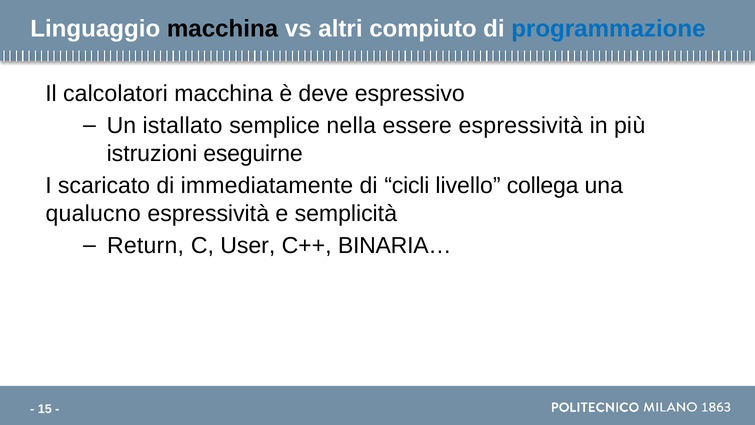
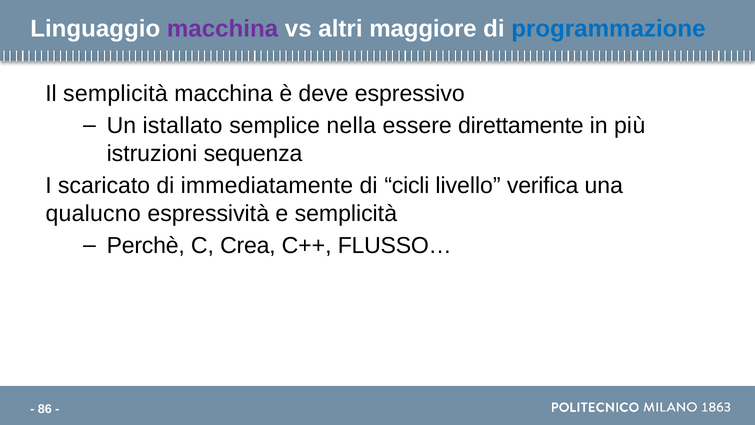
macchina colour: black -> purple (223, 29)
compiuto: compiuto -> maggiore (423, 29)
Il calcolatori: calcolatori -> semplicità (115, 93)
essere espressività: espressività -> direttamente (521, 126)
eseguirne: eseguirne -> sequenza (253, 153)
collega: collega -> verifica (543, 186)
Return: Return -> Perchè (146, 246)
User: User -> Crea (248, 246)
BINARIA…: BINARIA… -> FLUSSO… (395, 246)
15: 15 -> 86 (45, 409)
